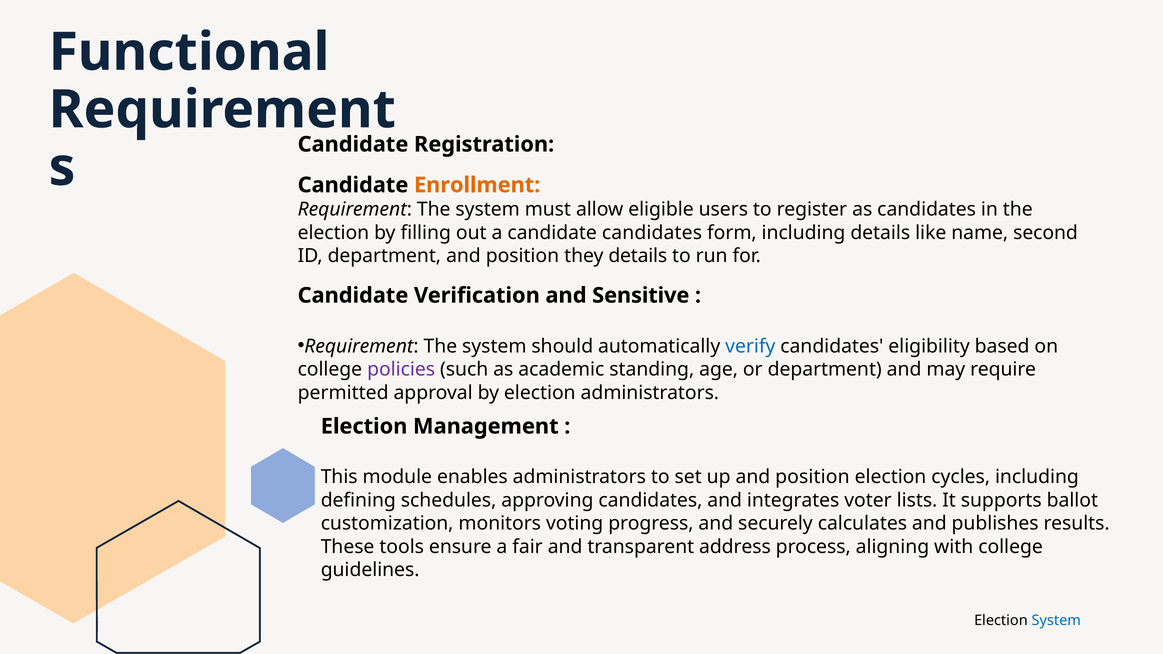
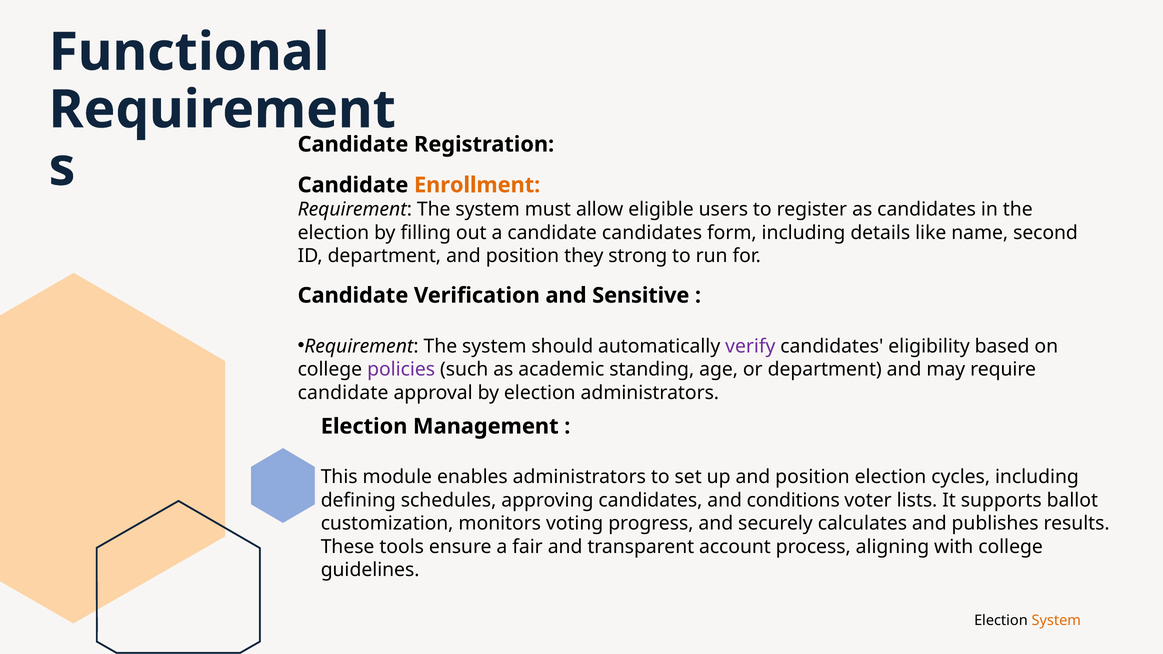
they details: details -> strong (638, 256)
verify colour: blue -> purple (750, 346)
permitted: permitted -> candidate (343, 393)
integrates: integrates -> conditions (793, 500)
address: address -> account (735, 547)
System colour: blue -> orange (1056, 621)
